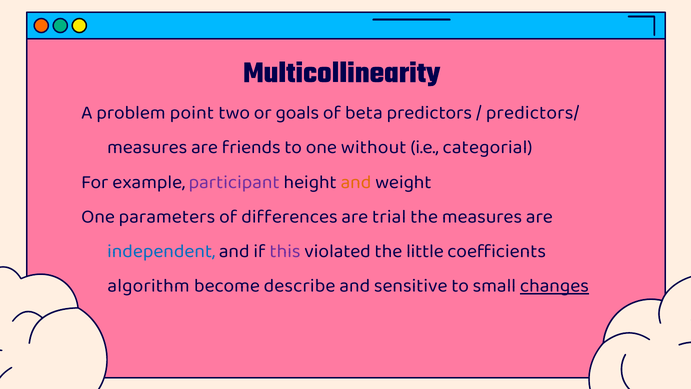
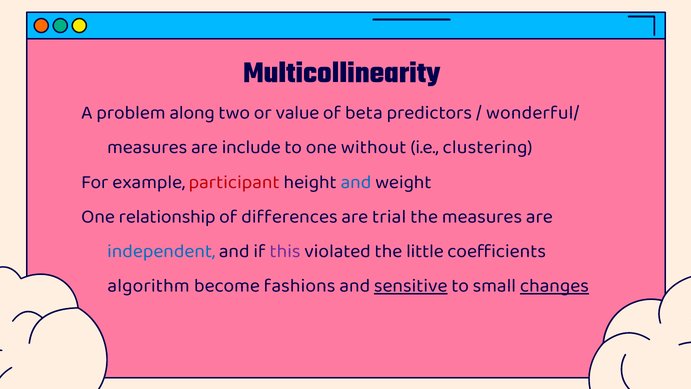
point: point -> along (192, 112)
goals: goals -> value (297, 112)
predictors/: predictors/ -> wonderful/ (533, 112)
friends: friends -> include (251, 147)
categorial: categorial -> clustering (487, 147)
participant colour: purple -> red (234, 182)
and colour: orange -> blue (356, 182)
parameters: parameters -> relationship (167, 216)
describe: describe -> fashions (300, 285)
sensitive underline: none -> present (411, 285)
